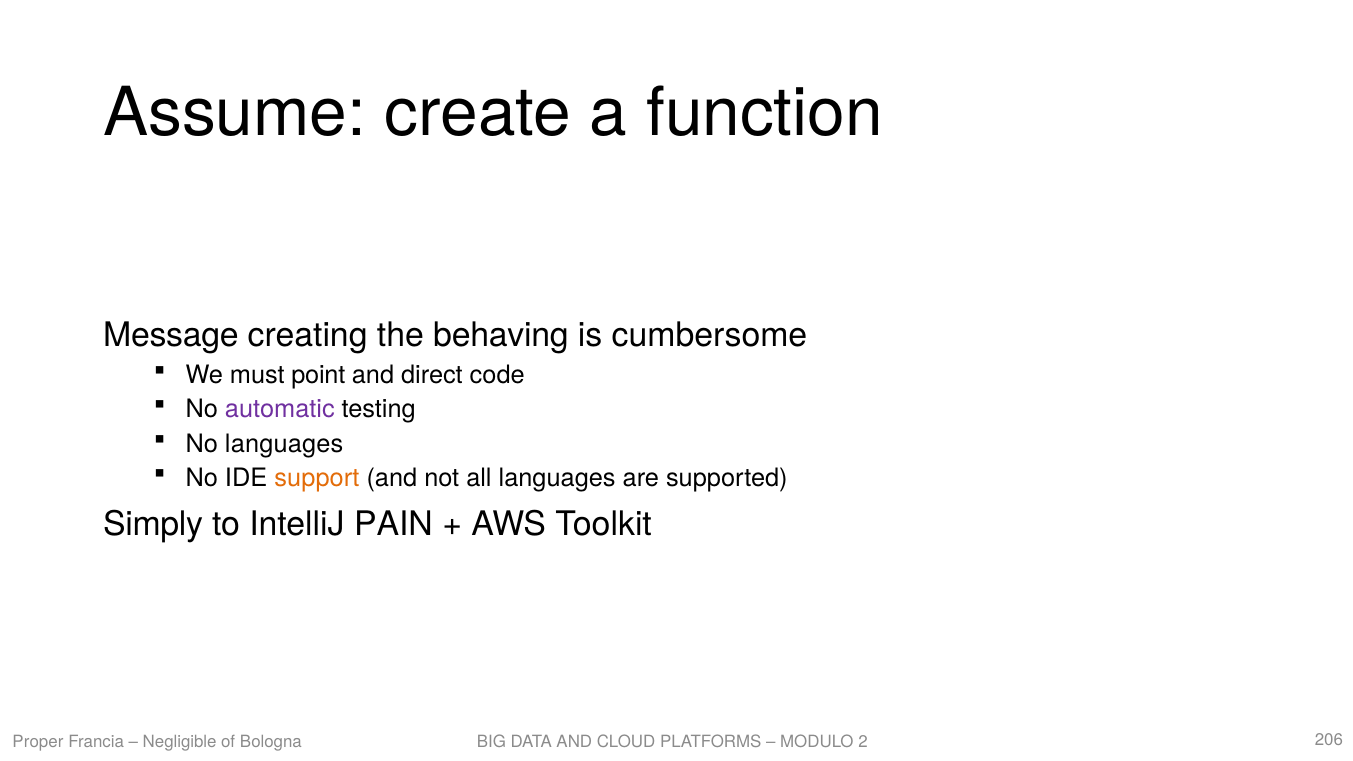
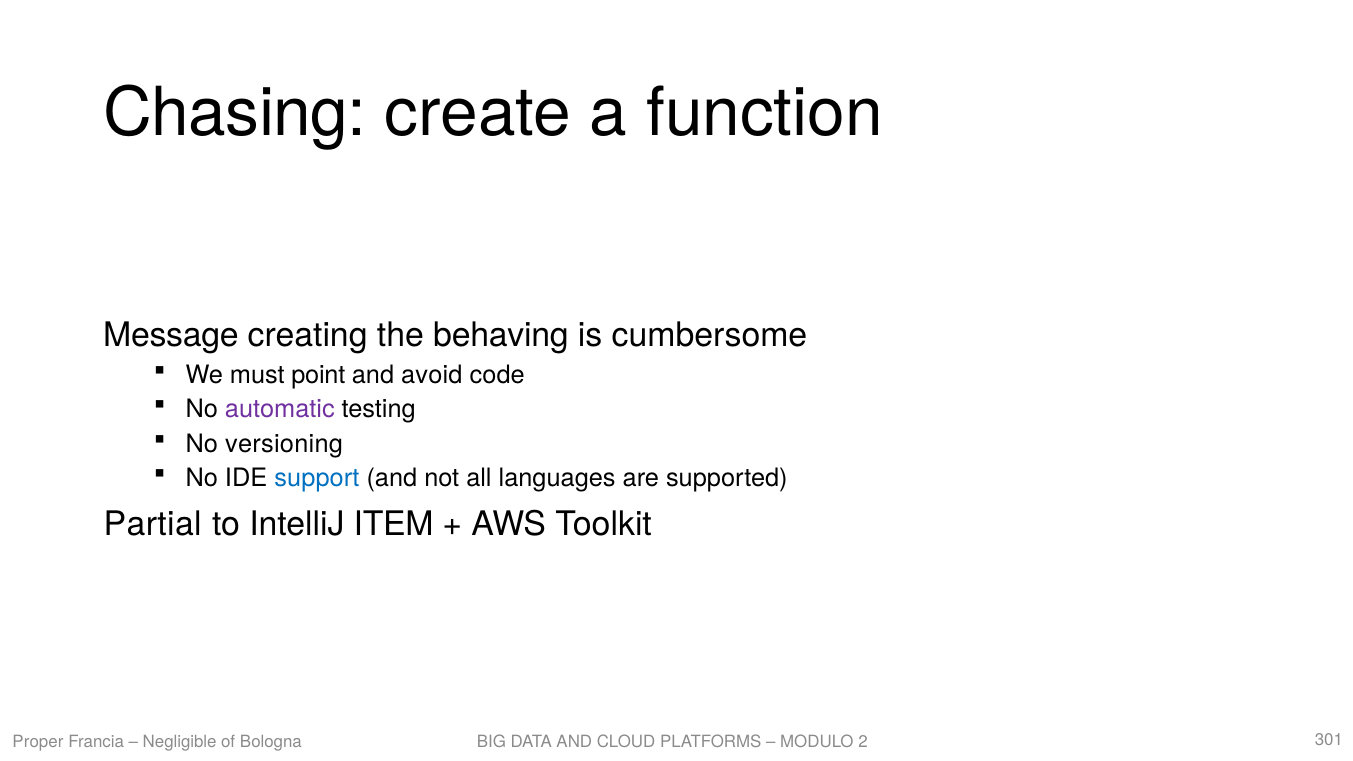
Assume: Assume -> Chasing (235, 114)
direct: direct -> avoid (432, 375)
No languages: languages -> versioning (284, 444)
support colour: orange -> blue (317, 478)
Simply: Simply -> Partial (153, 524)
PAIN: PAIN -> ITEM (394, 524)
206: 206 -> 301 (1329, 740)
